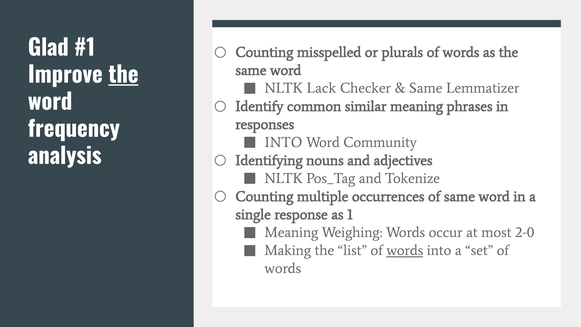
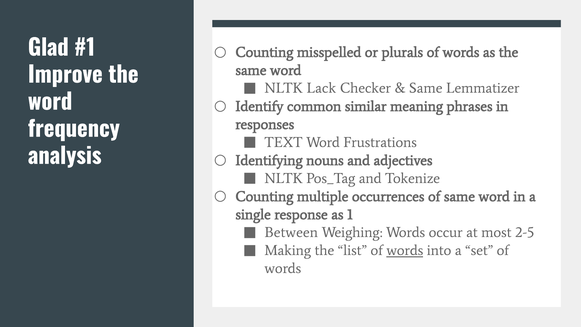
the underline: present -> none (123, 75)
INTO: INTO -> TEXT (284, 142)
Community: Community -> Frustrations (380, 142)
Meaning: Meaning -> Between (291, 232)
2-0: 2-0 -> 2-5 (525, 232)
